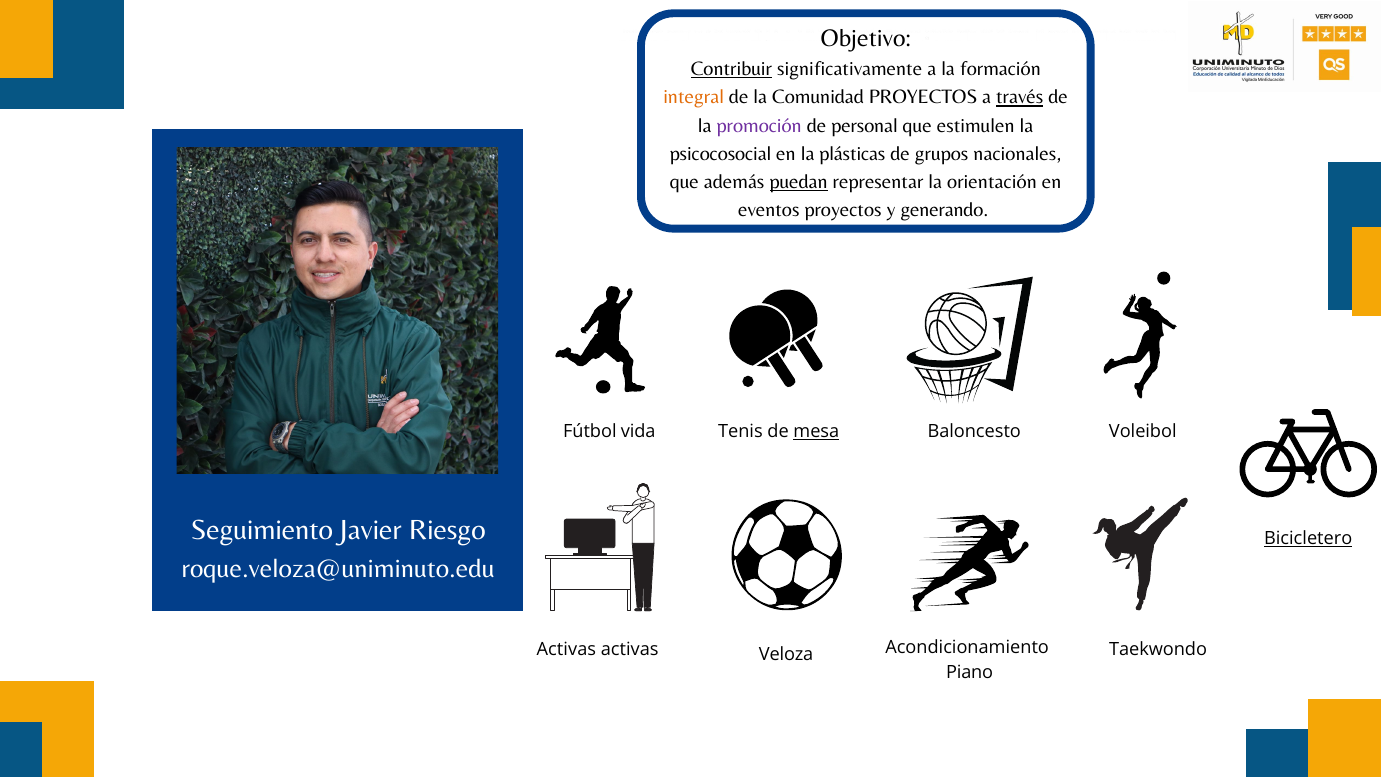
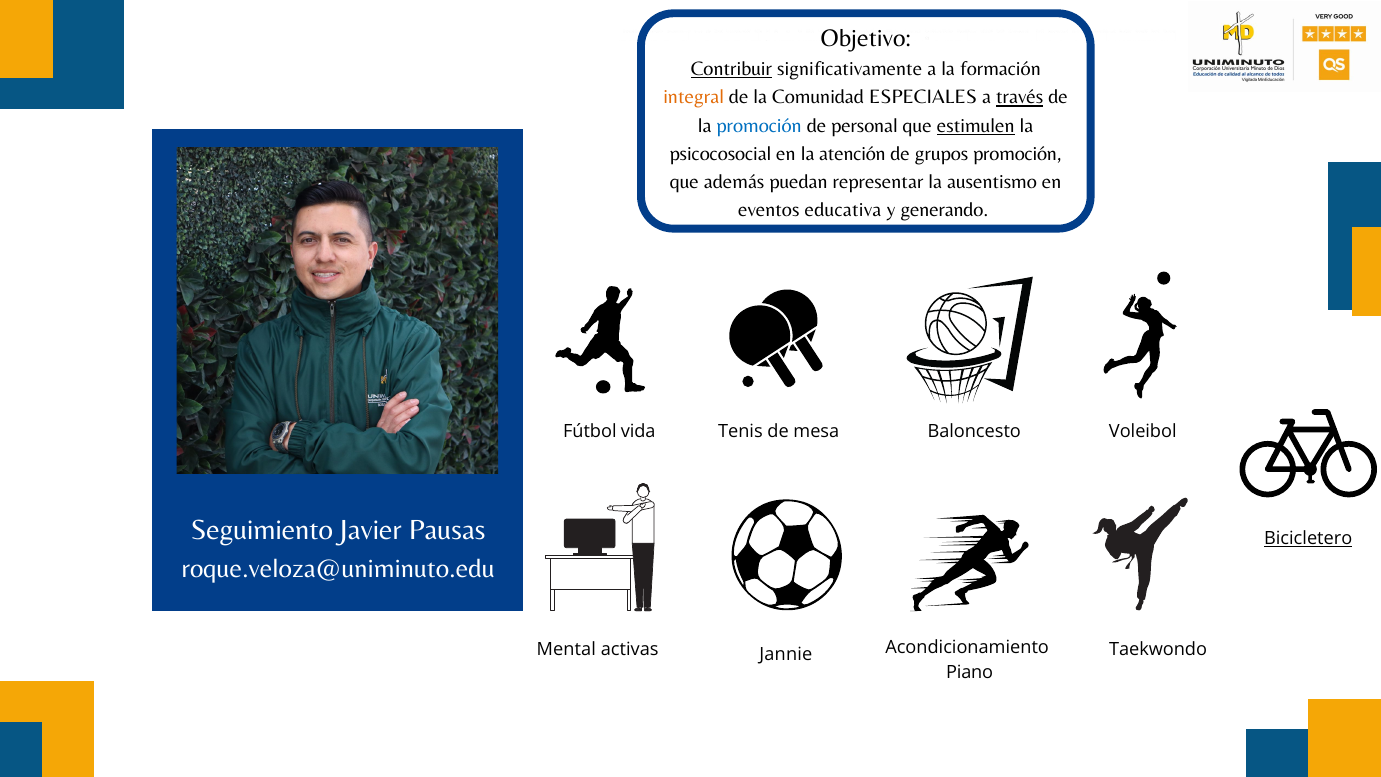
Comunidad PROYECTOS: PROYECTOS -> ESPECIALES (923, 97)
promoción colour: purple -> blue (759, 125)
estimulen underline: none -> present (976, 125)
plásticas: plásticas -> atención (852, 154)
grupos nacionales: nacionales -> promoción (1017, 154)
puedan underline: present -> none (799, 182)
orientación: orientación -> ausentismo (992, 182)
eventos proyectos: proyectos -> educativa (843, 210)
mesa underline: present -> none (816, 432)
Riesgo: Riesgo -> Pausas (447, 530)
Activas: Activas -> Mental (566, 649)
Veloza: Veloza -> Jannie (786, 654)
